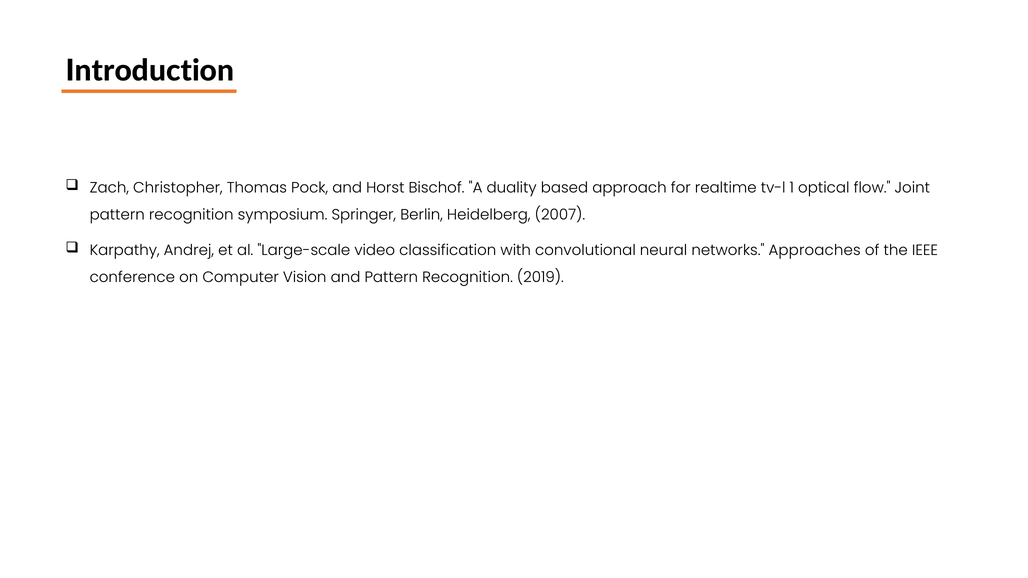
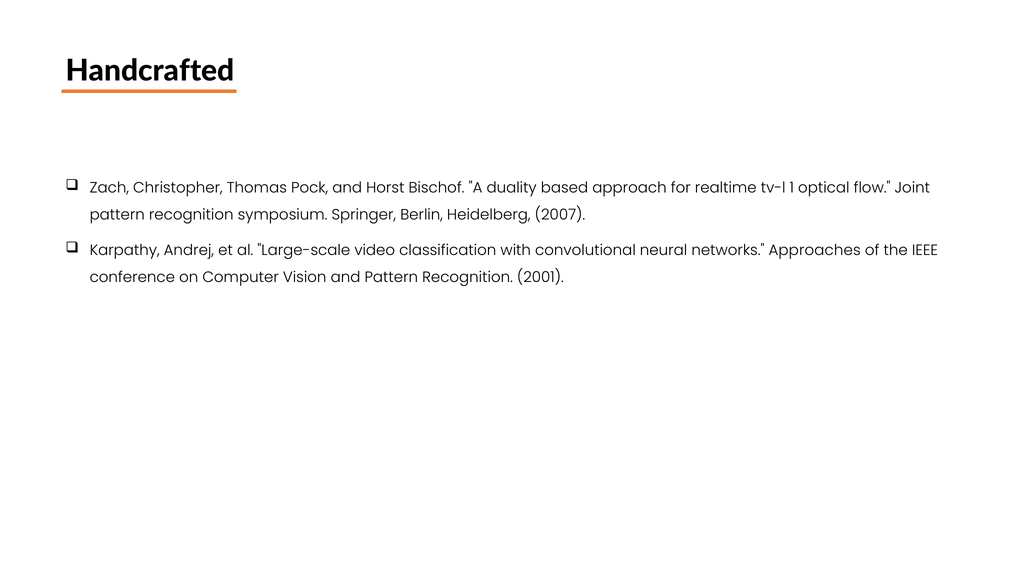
Introduction: Introduction -> Handcrafted (150, 71)
2019: 2019 -> 2001 (540, 277)
